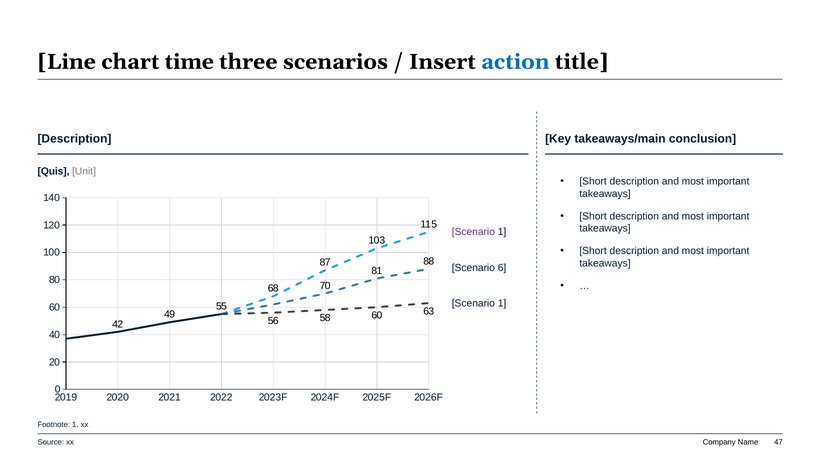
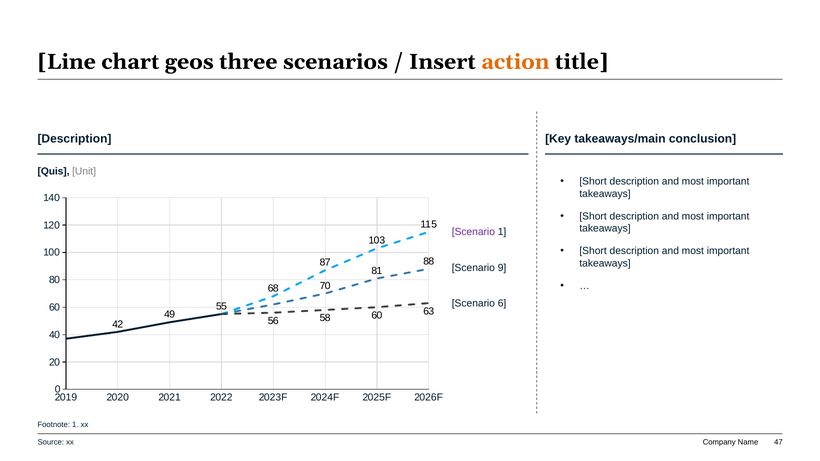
time: time -> geos (189, 62)
action colour: blue -> orange (515, 62)
6: 6 -> 9 (502, 268)
1: 1 -> 6 (502, 304)
